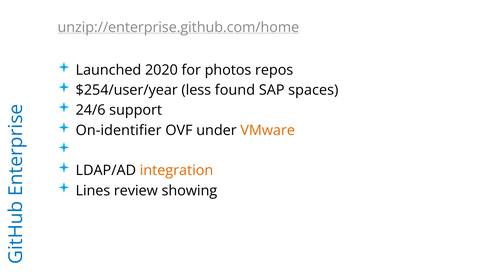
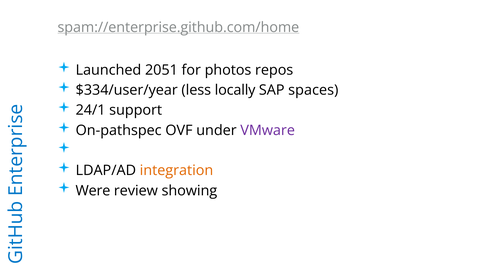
unzip://enterprise.github.com/home: unzip://enterprise.github.com/home -> spam://enterprise.github.com/home (178, 27)
2020: 2020 -> 2051 (161, 70)
$254/user/year: $254/user/year -> $334/user/year (127, 90)
found: found -> locally (235, 90)
24/6: 24/6 -> 24/1 (91, 110)
On-identifier: On-identifier -> On-pathspec (119, 130)
VMware colour: orange -> purple (268, 130)
Lines: Lines -> Were (93, 191)
